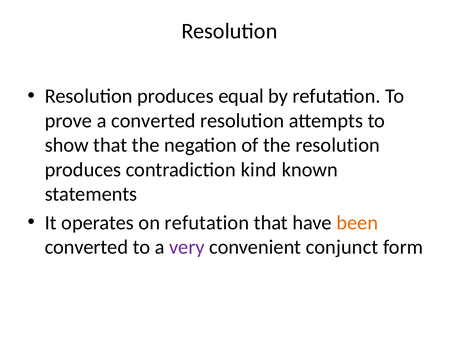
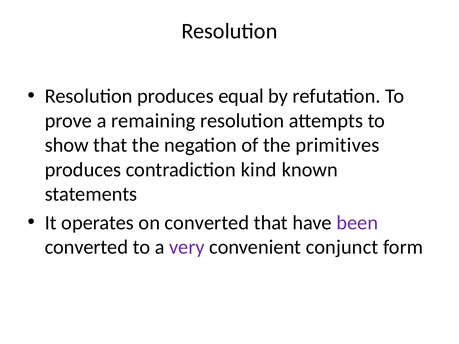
a converted: converted -> remaining (153, 121)
the resolution: resolution -> primitives (337, 145)
on refutation: refutation -> converted (207, 223)
been colour: orange -> purple (357, 223)
